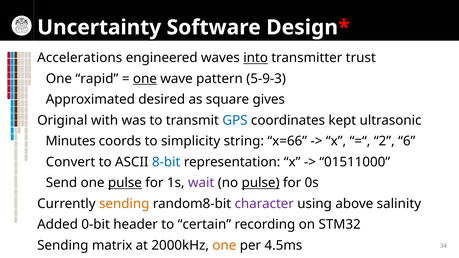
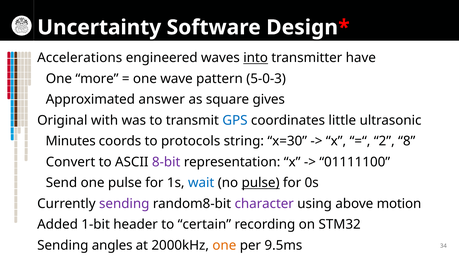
trust: trust -> have (361, 58)
rapid: rapid -> more (97, 79)
one underline: present -> none (145, 79)
5-9-3: 5-9-3 -> 5-0-3 (266, 79)
desired: desired -> answer (162, 100)
kept: kept -> little (342, 120)
simplicity: simplicity -> protocols (191, 141)
x=66: x=66 -> x=30 (287, 141)
6: 6 -> 8 (407, 141)
8-bit colour: blue -> purple (166, 162)
01511000: 01511000 -> 01111100 (355, 162)
pulse underline: present -> none (125, 183)
wait colour: purple -> blue (201, 183)
sending colour: orange -> purple (124, 204)
salinity: salinity -> motion (399, 204)
0-bit: 0-bit -> 1-bit (96, 225)
matrix: matrix -> angles (112, 246)
4.5ms: 4.5ms -> 9.5ms (283, 246)
